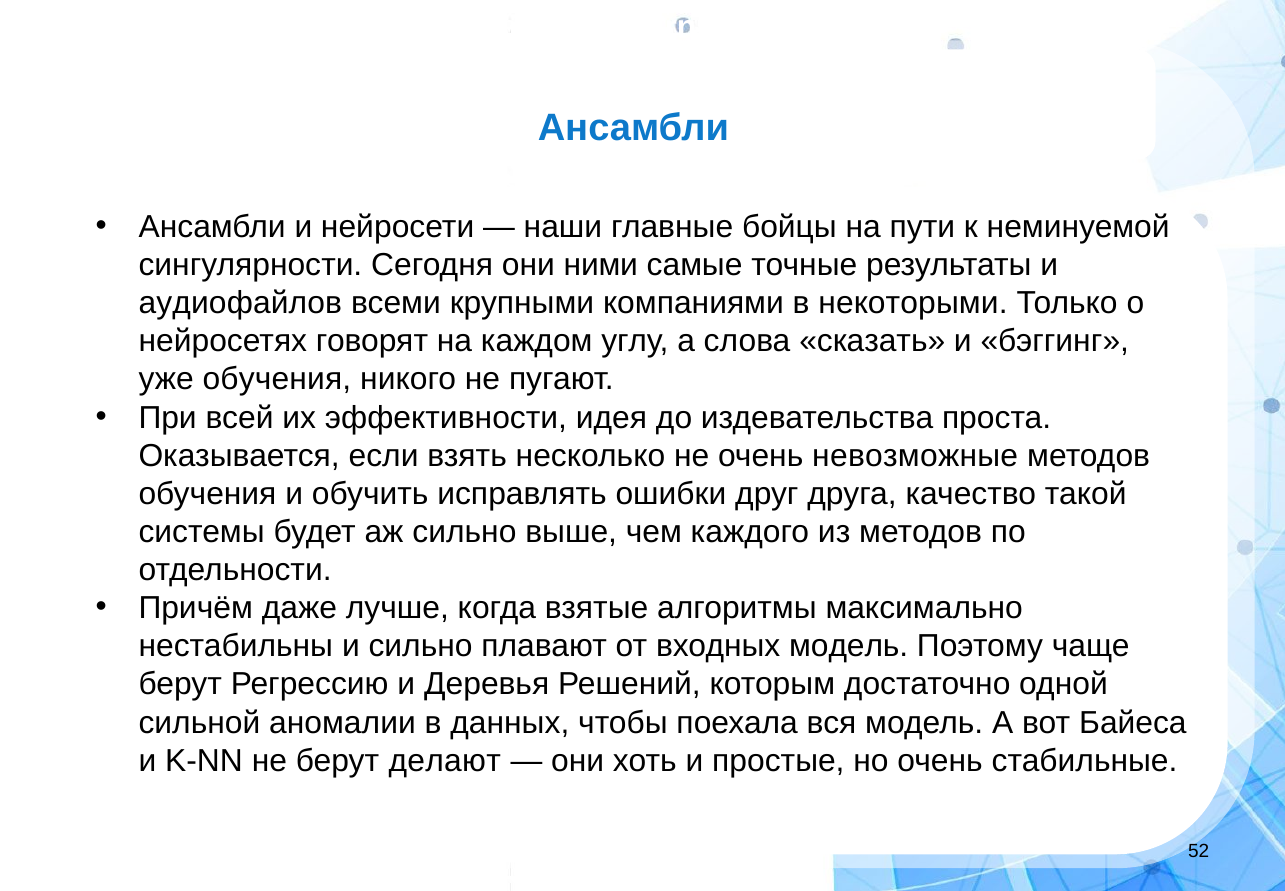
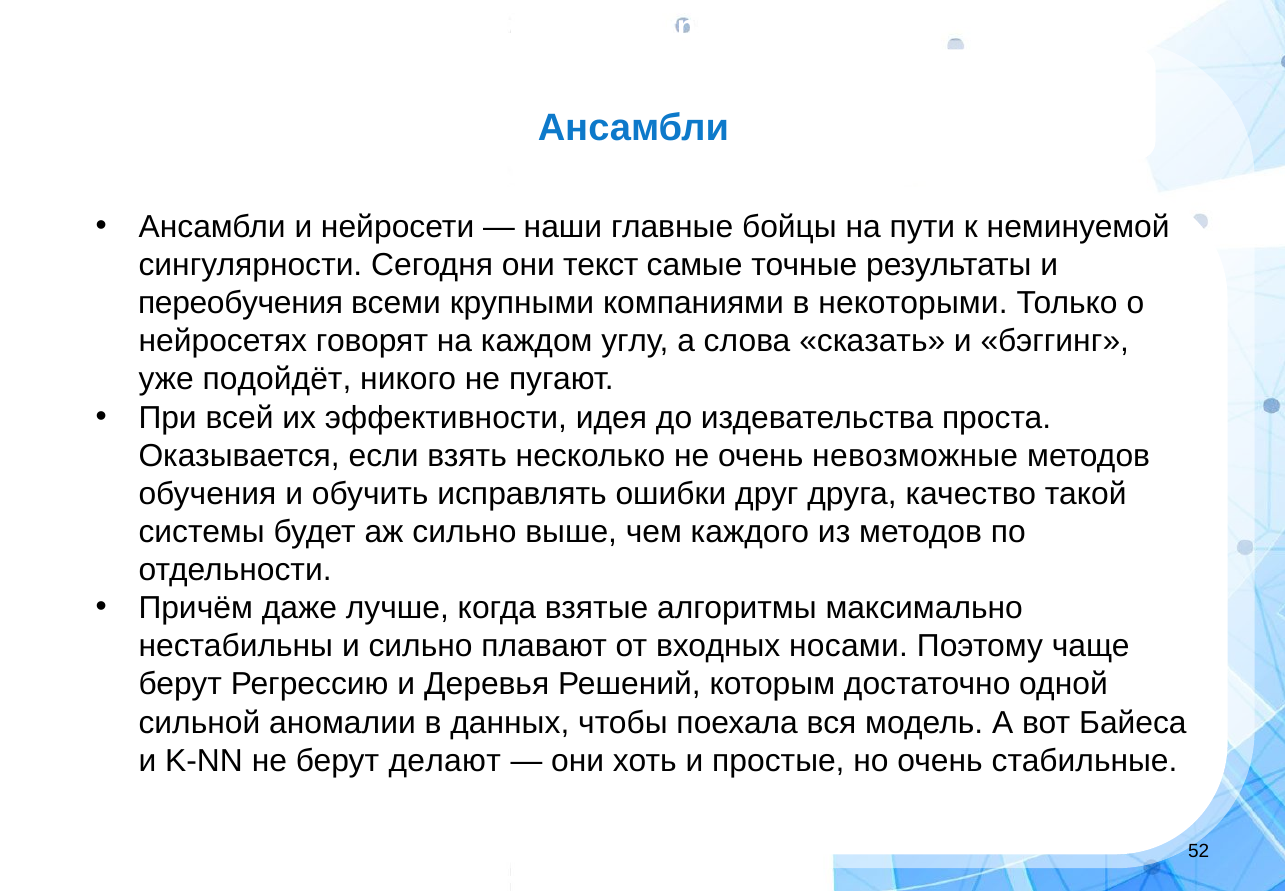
ними: ними -> текст (601, 265)
аудиофайлов: аудиофайлов -> переобучения (241, 303)
уже обучения: обучения -> подойдёт (277, 379)
входных модель: модель -> носами (849, 646)
